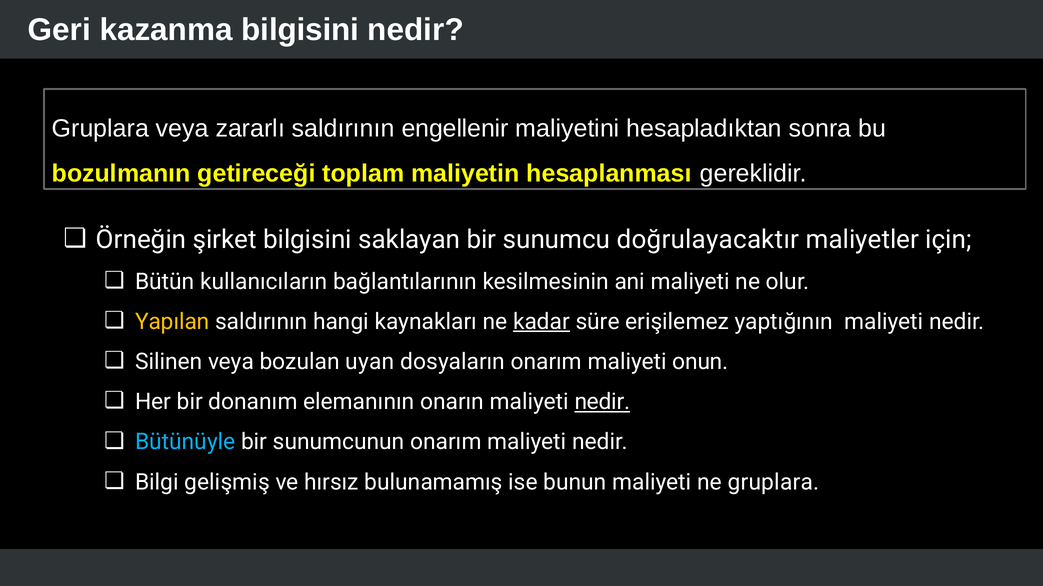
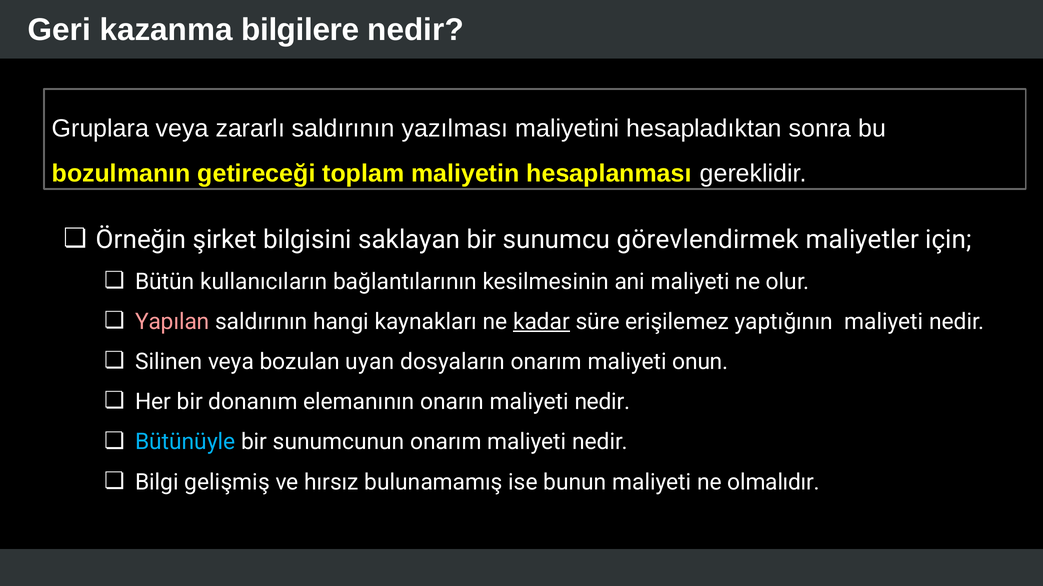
kazanma bilgisini: bilgisini -> bilgilere (300, 30)
engellenir: engellenir -> yazılması (455, 129)
doğrulayacaktır: doğrulayacaktır -> görevlendirmek (708, 240)
Yapılan colour: yellow -> pink (172, 322)
nedir underline: present -> none (602, 402)
ne gruplara: gruplara -> olmalıdır (774, 483)
